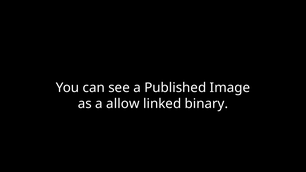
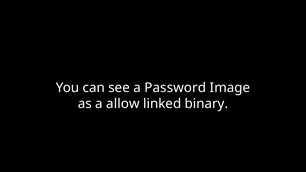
Published: Published -> Password (175, 88)
